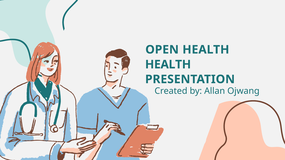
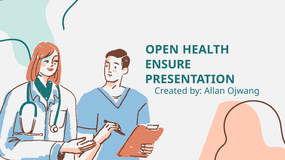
HEALTH: HEALTH -> ENSURE (168, 65)
